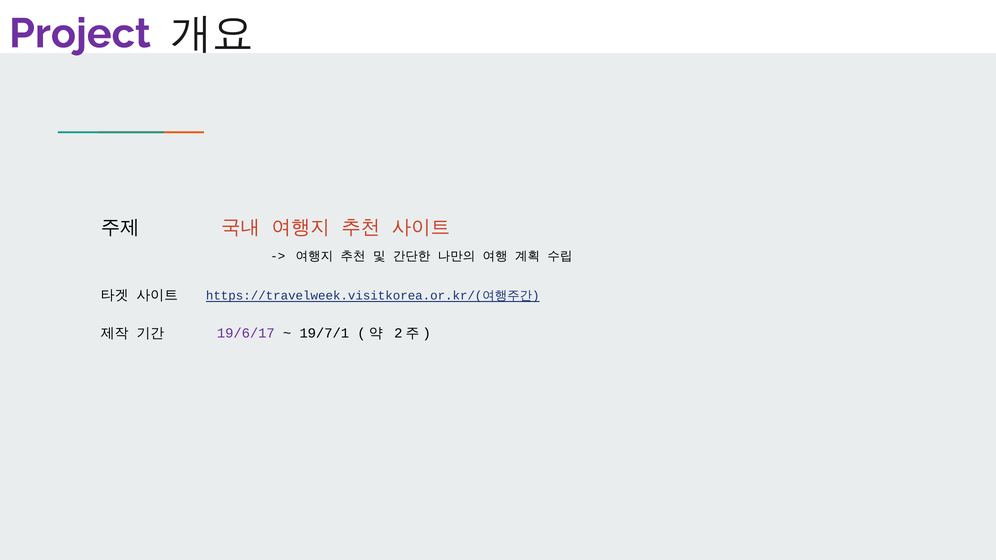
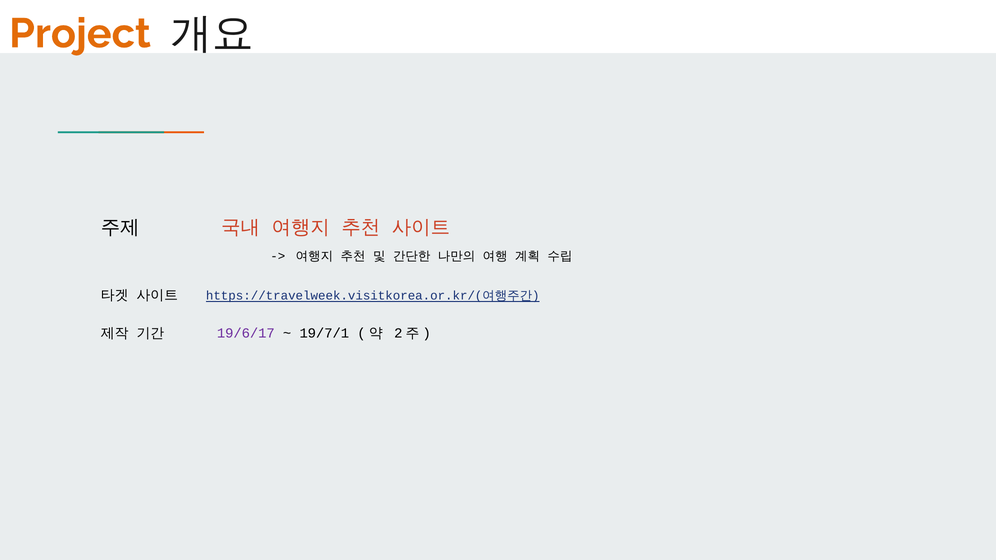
Project colour: purple -> orange (80, 34)
